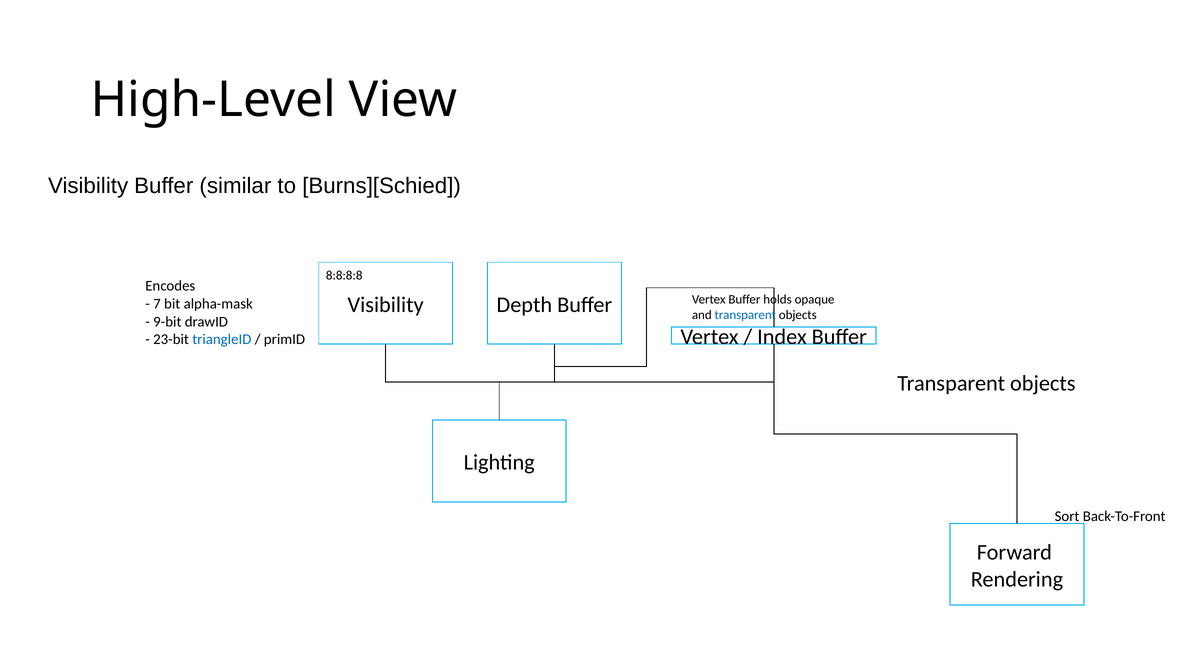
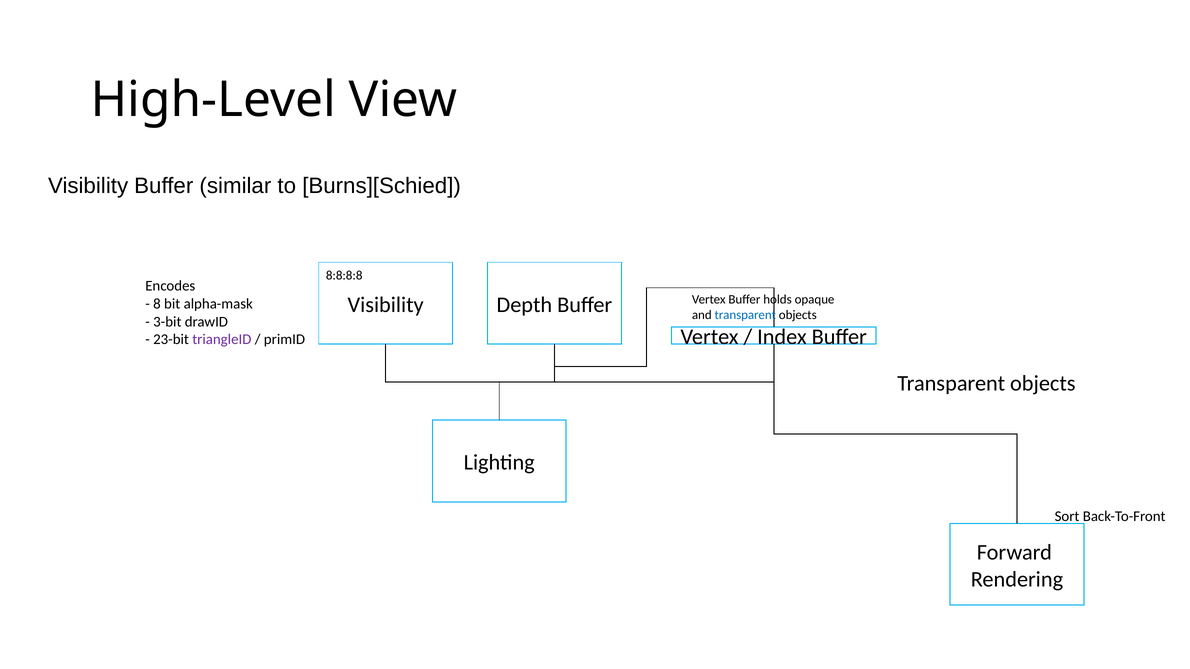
7: 7 -> 8 (157, 304)
9-bit: 9-bit -> 3-bit (167, 322)
triangleID colour: blue -> purple (222, 340)
